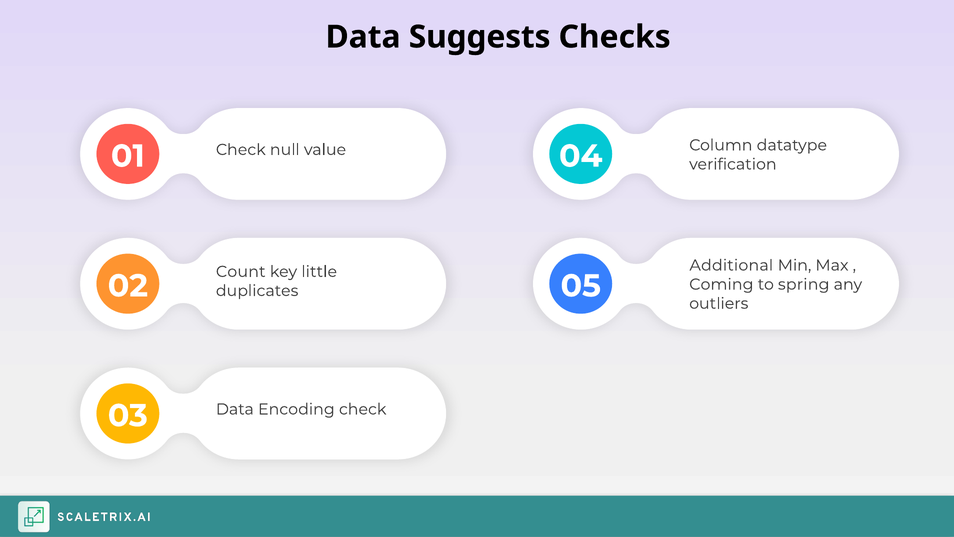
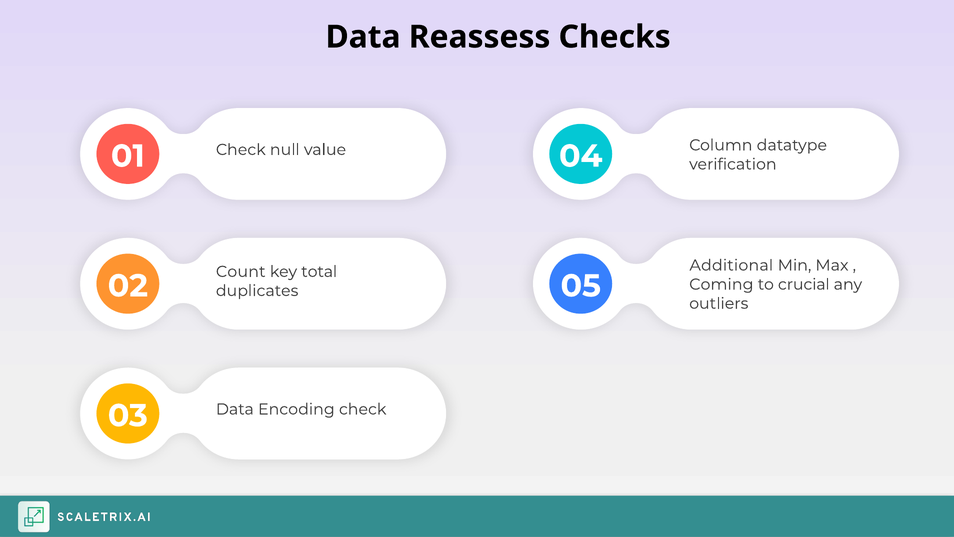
Suggests: Suggests -> Reassess (480, 37)
little: little -> total (319, 271)
spring: spring -> crucial (804, 284)
